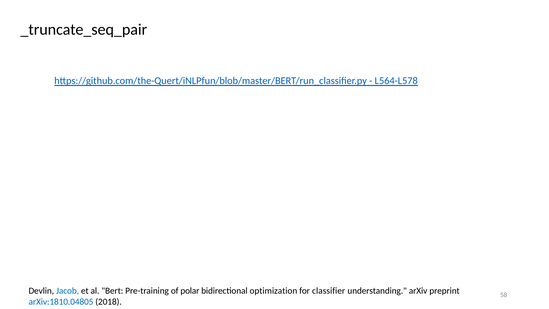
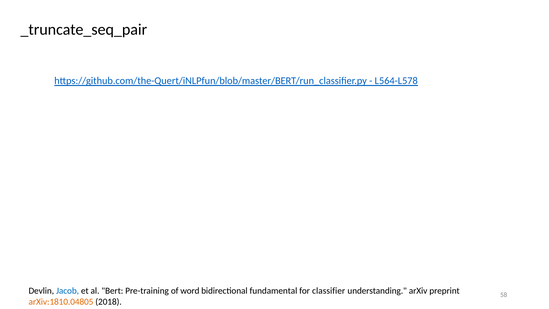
polar: polar -> word (190, 291)
optimization: optimization -> fundamental (273, 291)
arXiv:1810.04805 colour: blue -> orange (61, 302)
